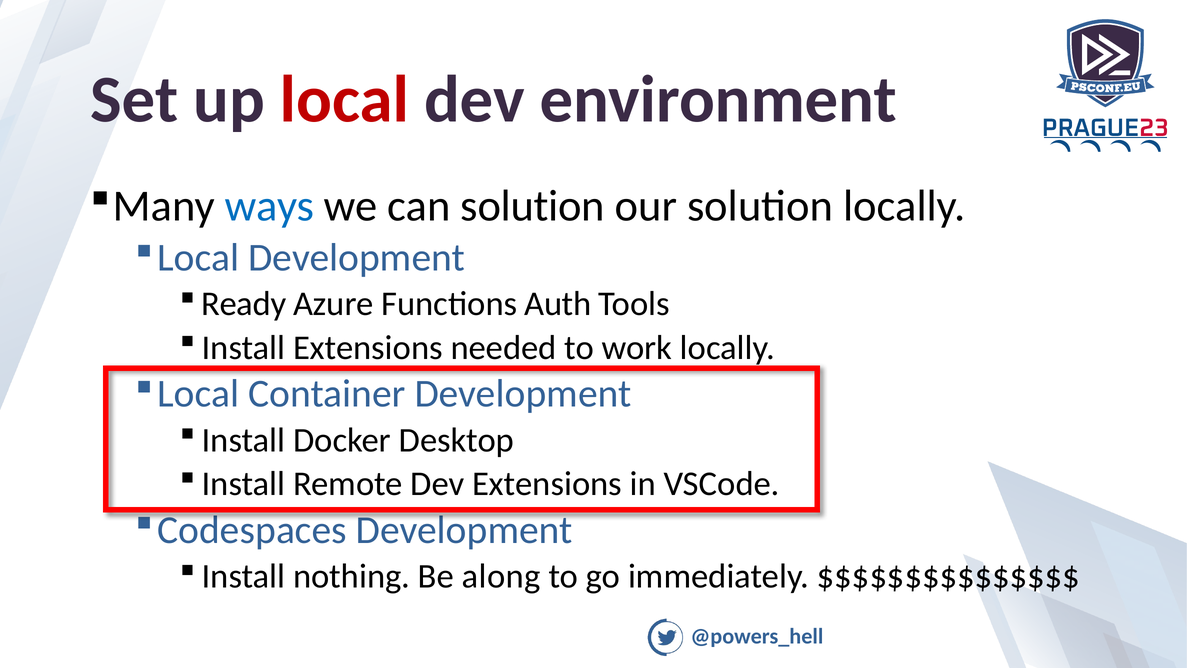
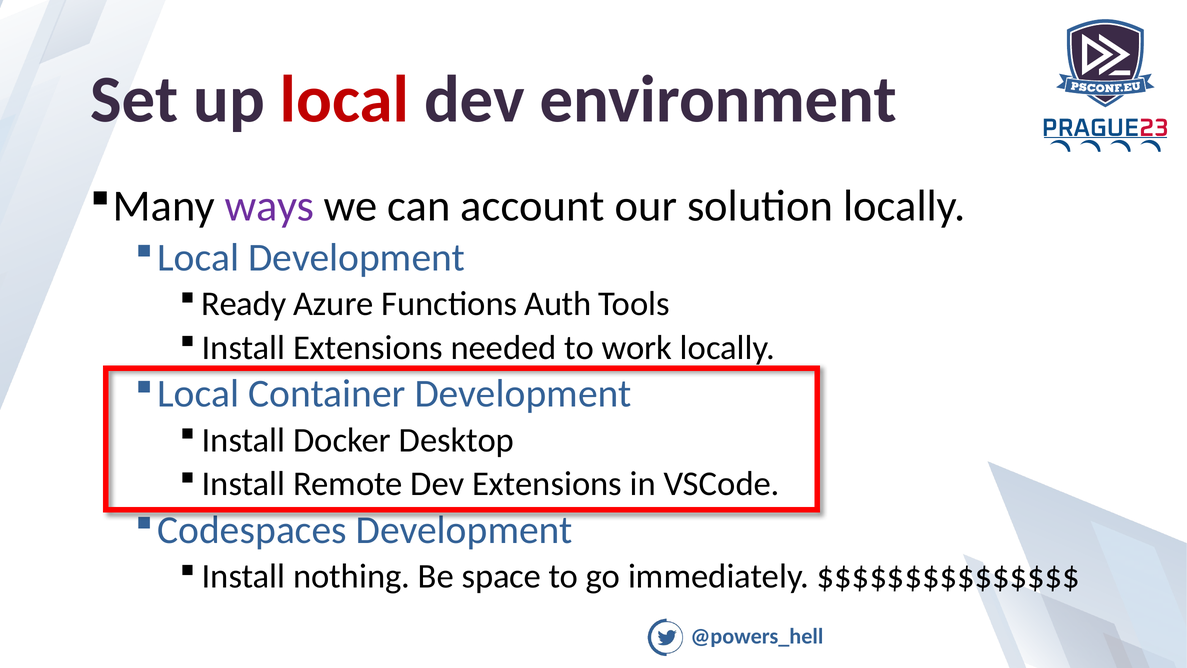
ways colour: blue -> purple (269, 206)
can solution: solution -> account (533, 206)
along: along -> space (501, 576)
